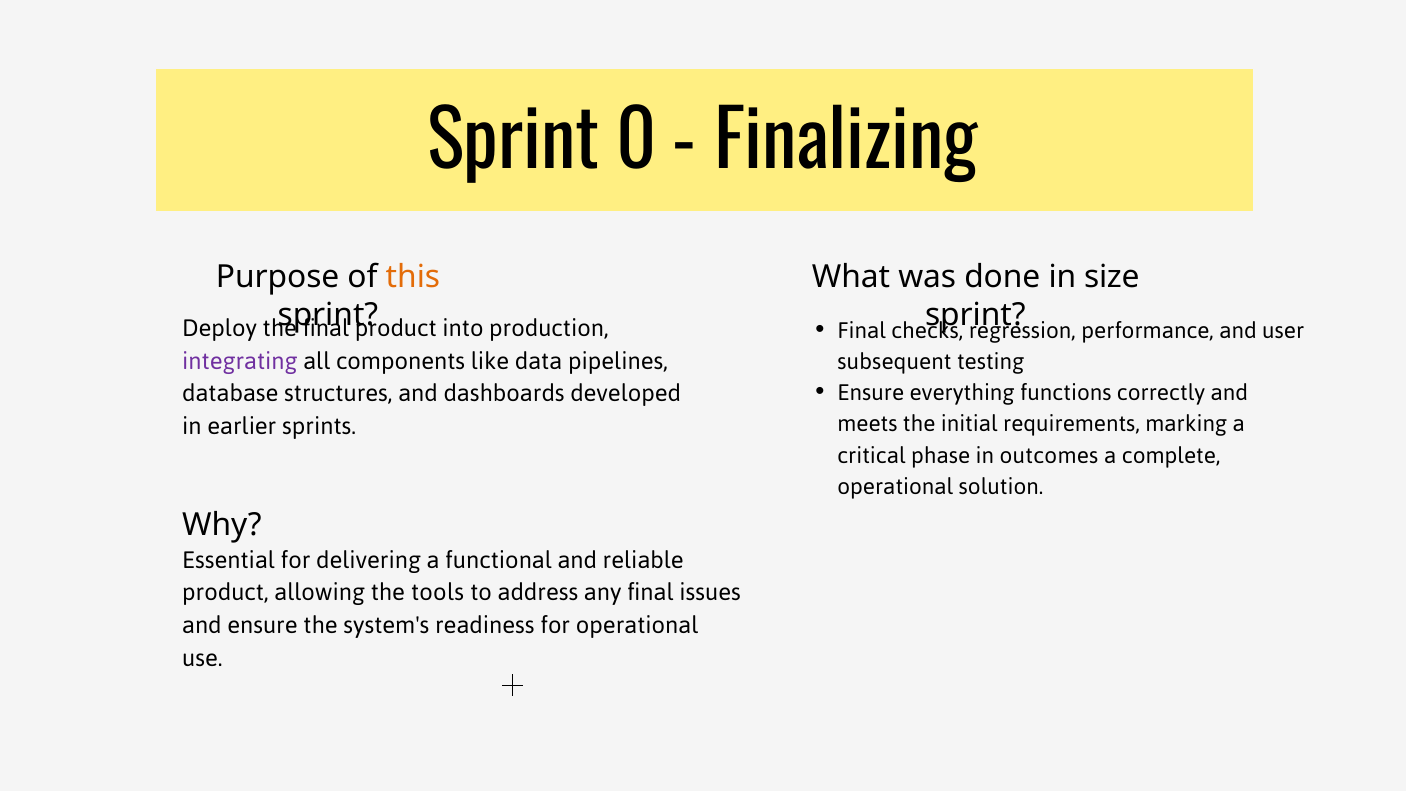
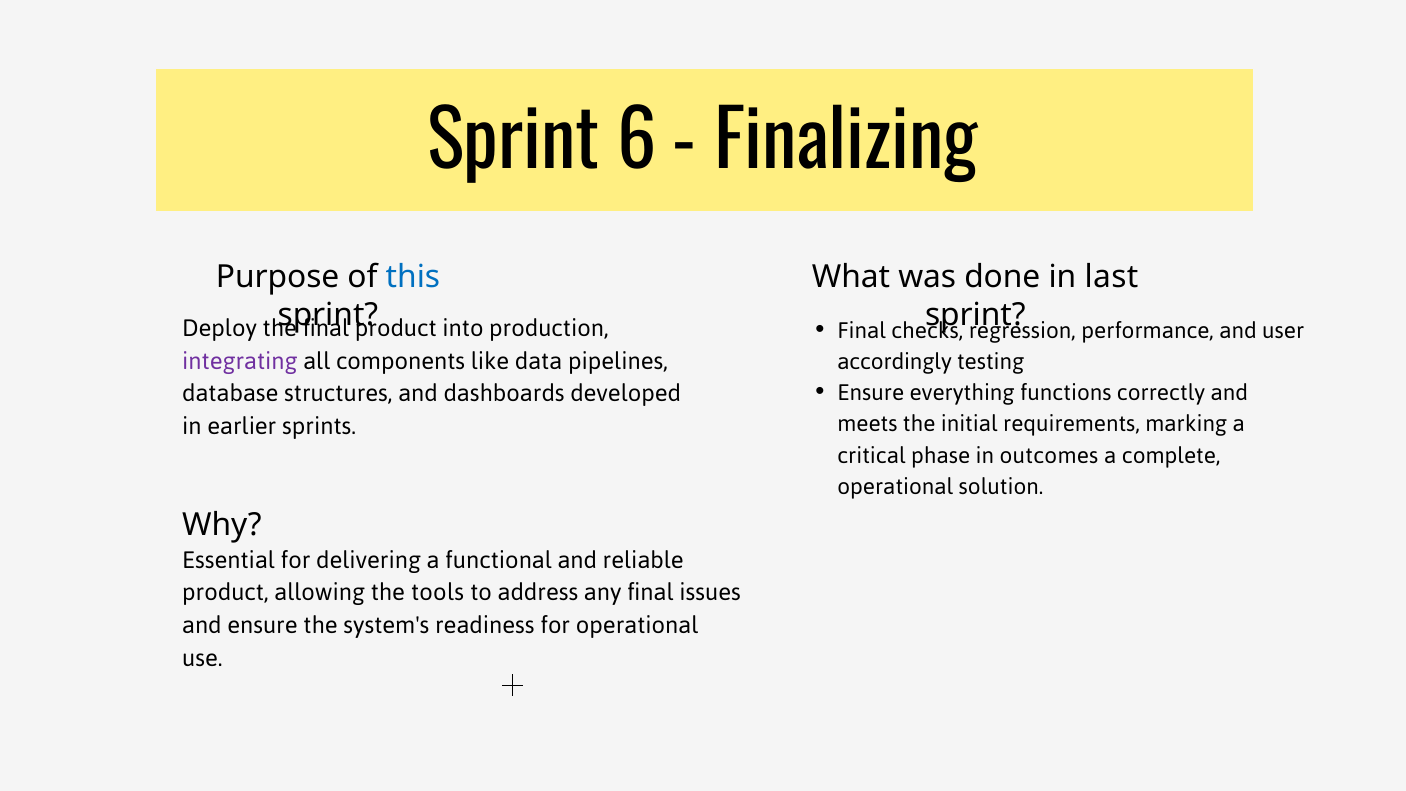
0: 0 -> 6 (637, 142)
this colour: orange -> blue (413, 277)
size: size -> last (1111, 277)
subsequent: subsequent -> accordingly (895, 361)
